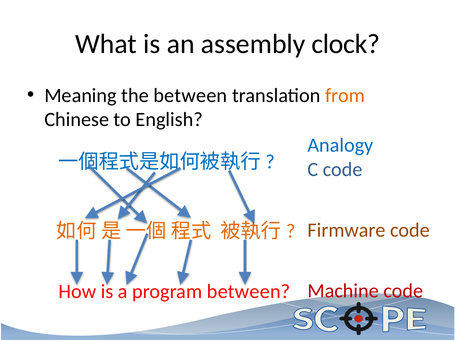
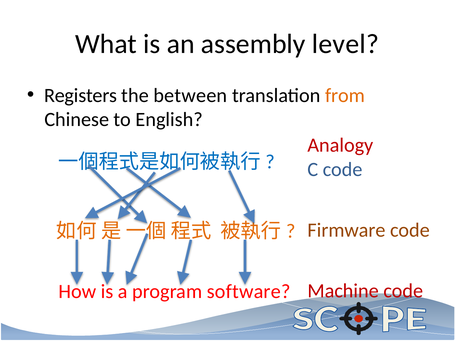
clock: clock -> level (345, 44)
Meaning: Meaning -> Registers (81, 95)
Analogy colour: blue -> red (340, 145)
between: between -> software (249, 292)
